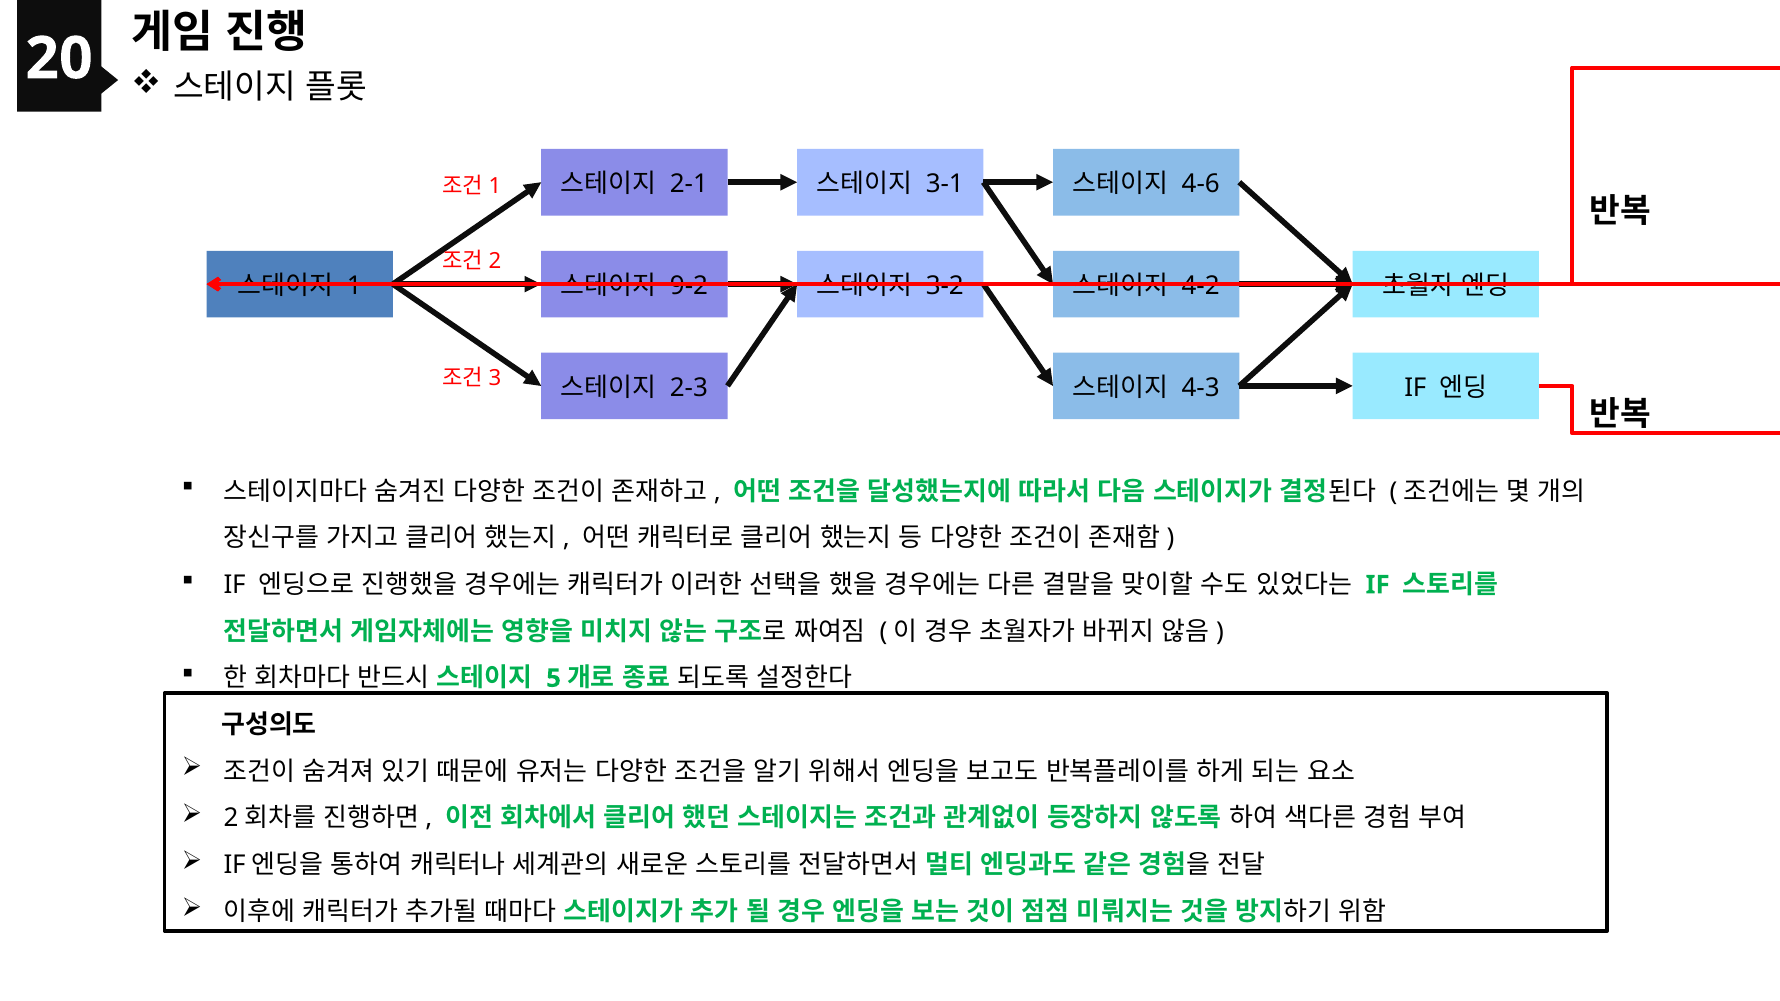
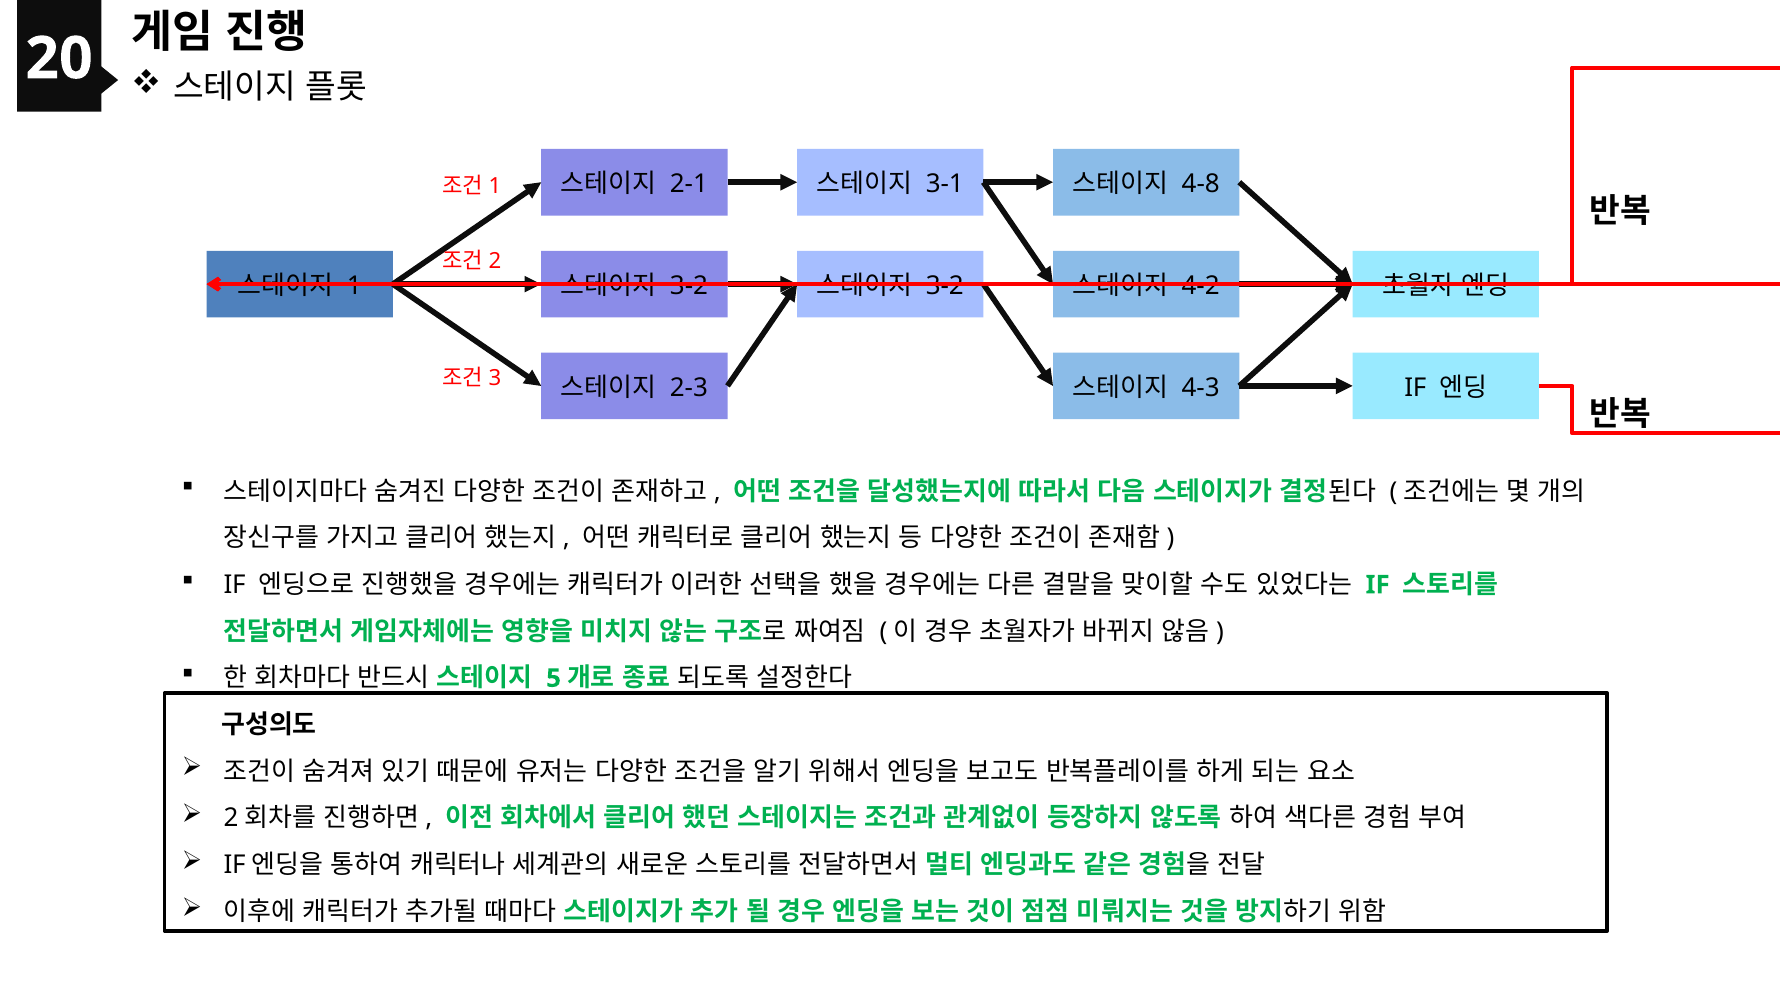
4-6: 4-6 -> 4-8 (1201, 184)
9-2: 9-2 -> 3-2 (689, 286)
